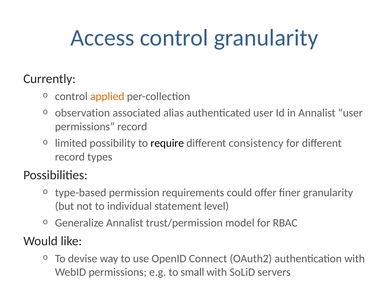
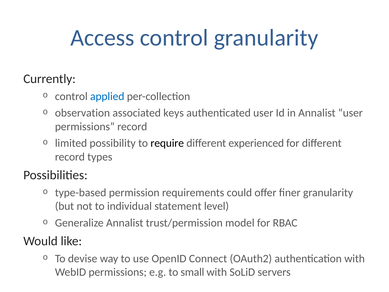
applied colour: orange -> blue (107, 96)
alias: alias -> keys (174, 113)
consistency: consistency -> experienced (256, 143)
